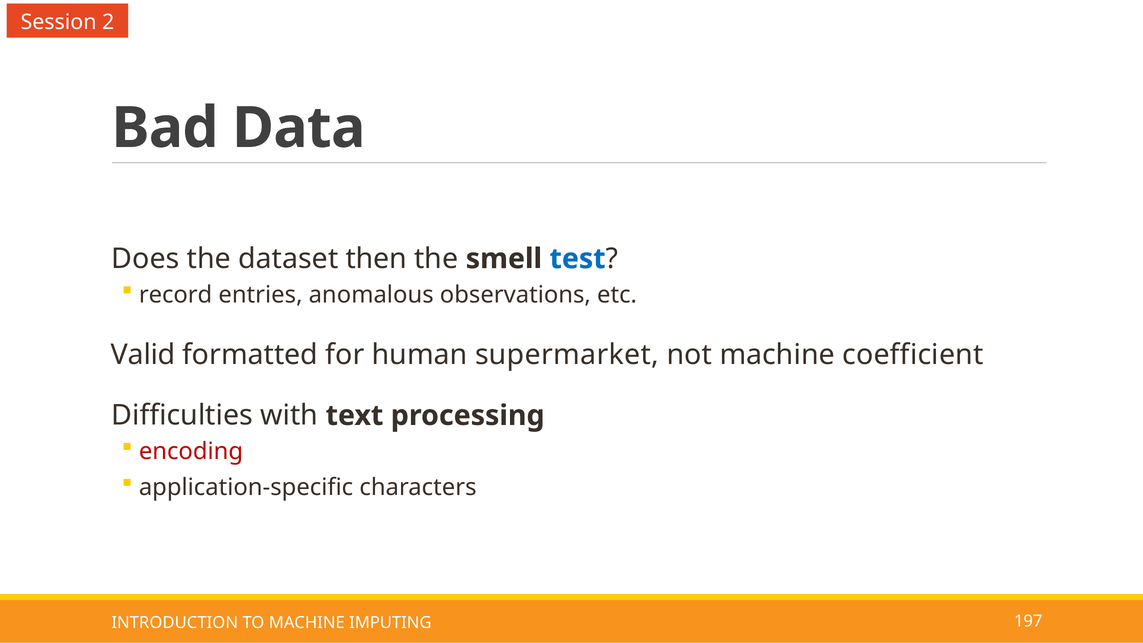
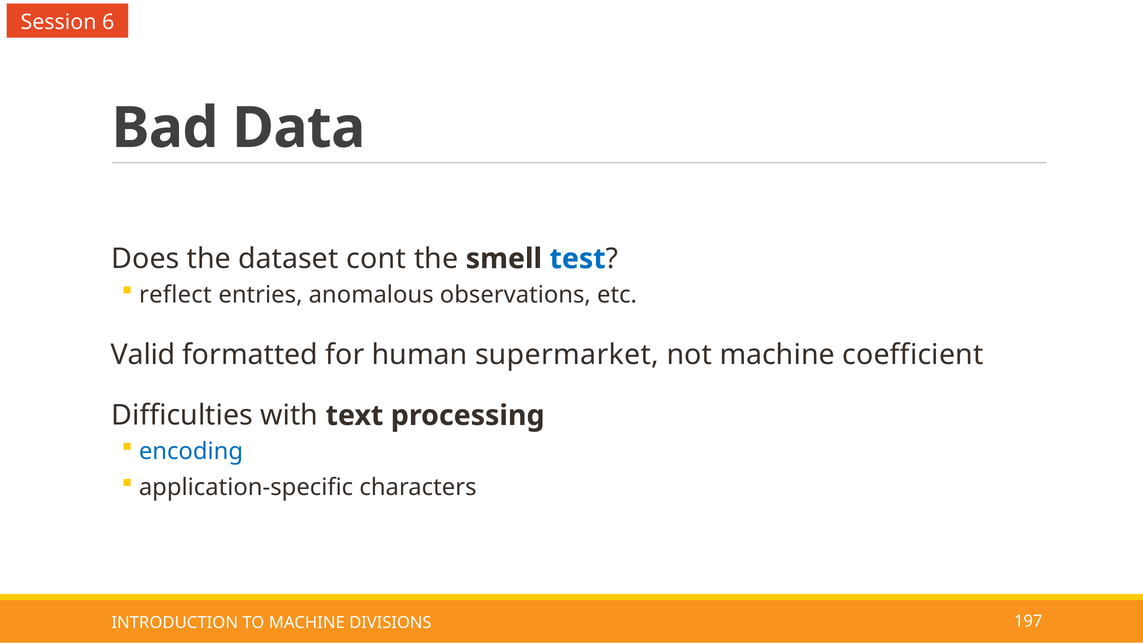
2: 2 -> 6 (108, 22)
then: then -> cont (376, 259)
record: record -> reflect (175, 295)
encoding colour: red -> blue (191, 451)
IMPUTING: IMPUTING -> DIVISIONS (390, 623)
